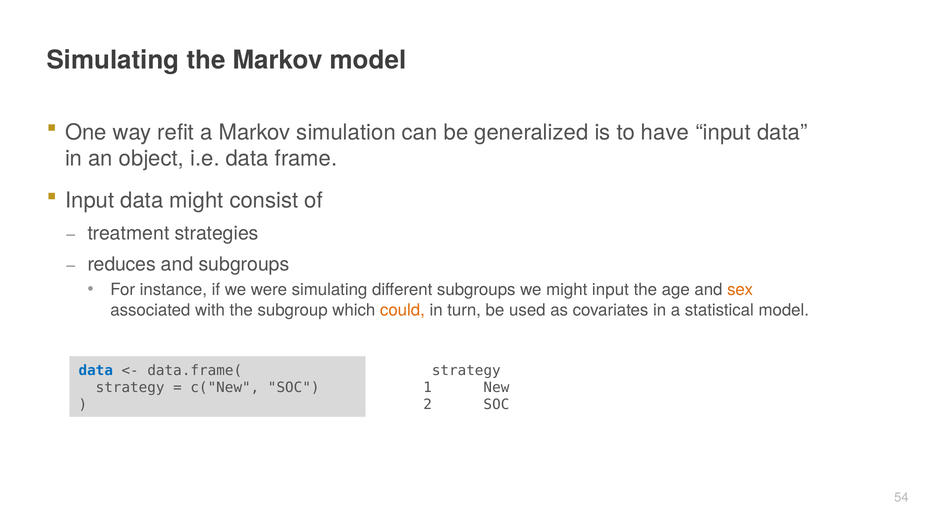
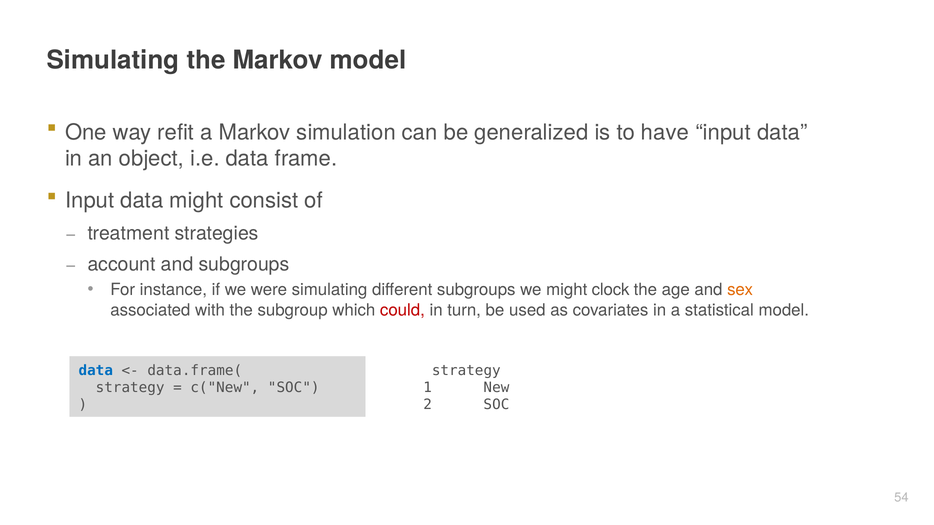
reduces: reduces -> account (122, 265)
might input: input -> clock (611, 290)
could colour: orange -> red (402, 310)
